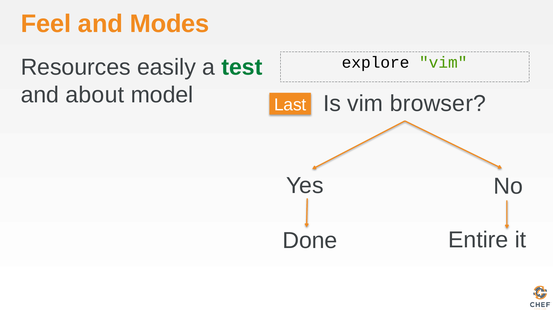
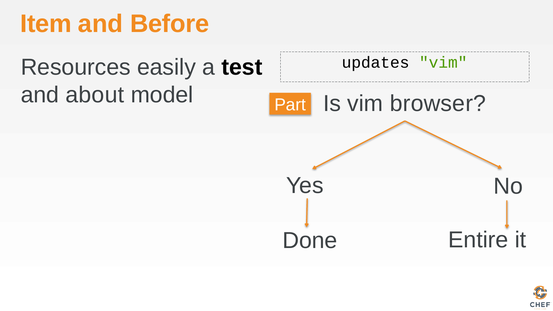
Feel: Feel -> Item (46, 24)
Modes: Modes -> Before (170, 24)
test colour: green -> black (242, 67)
explore: explore -> updates (376, 63)
Last: Last -> Part (290, 105)
